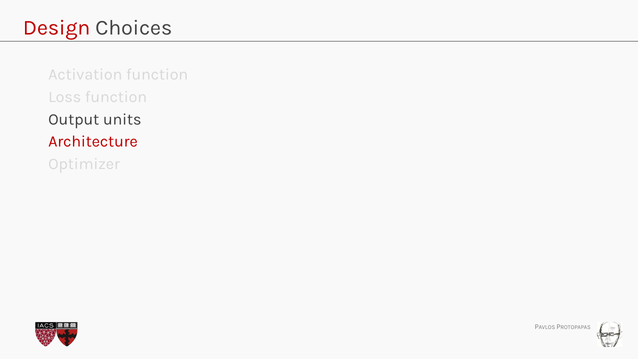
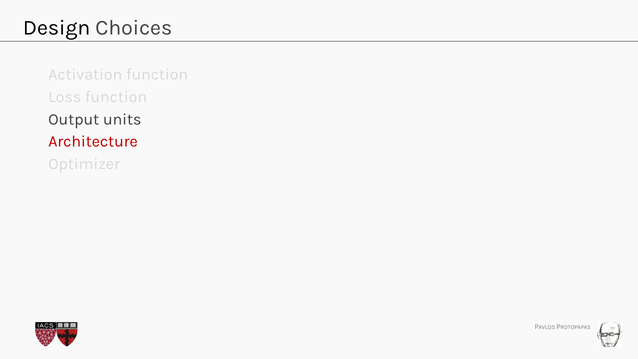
Design colour: red -> black (57, 28)
